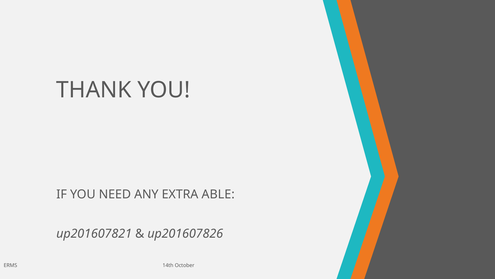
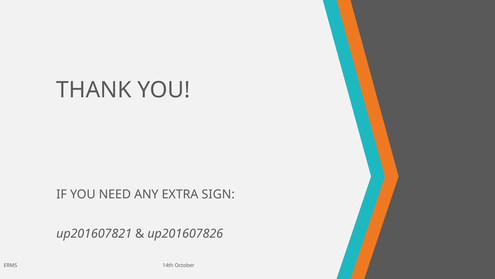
ABLE: ABLE -> SIGN (218, 194)
